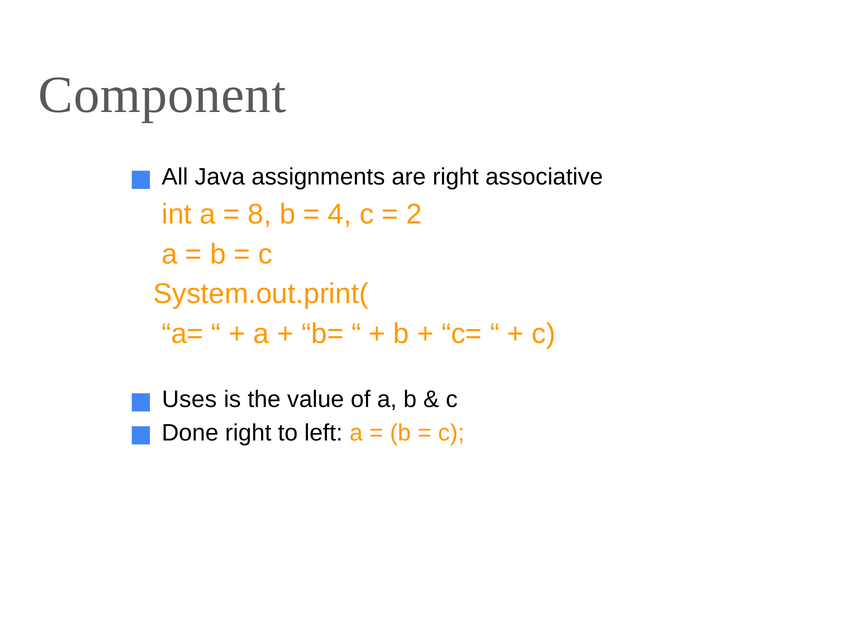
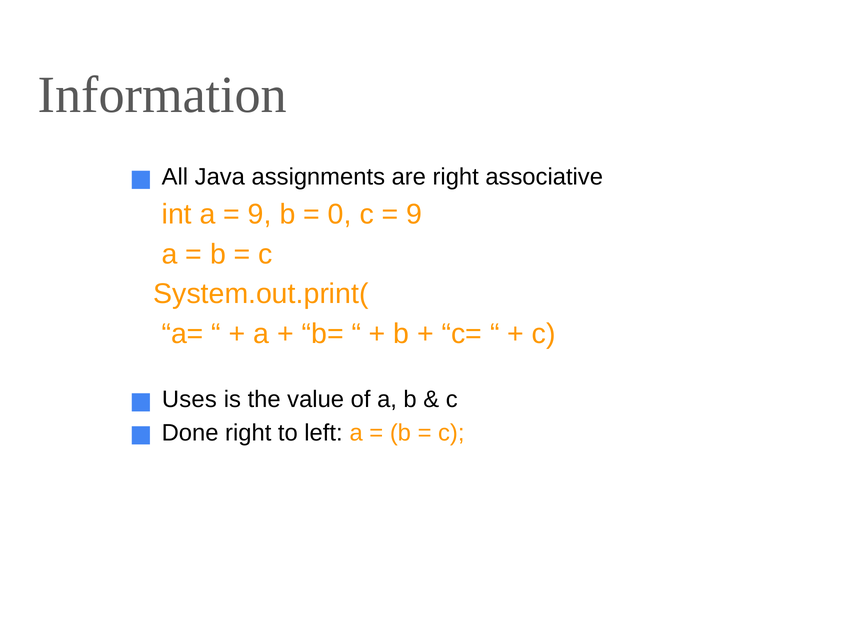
Component: Component -> Information (162, 95)
8: 8 -> 9 (260, 214)
4: 4 -> 0 (340, 214)
2: 2 -> 9 (414, 214)
